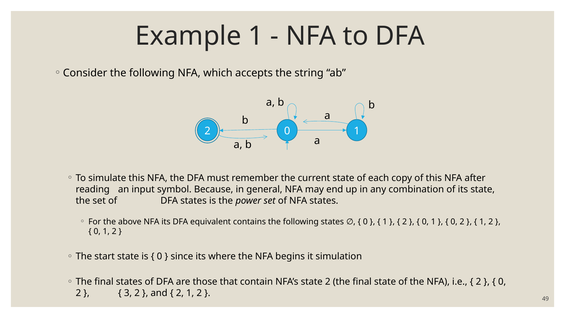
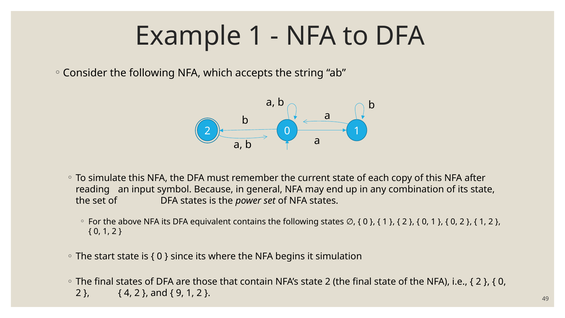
3: 3 -> 4 (128, 293)
2: 2 -> 9 (180, 293)
